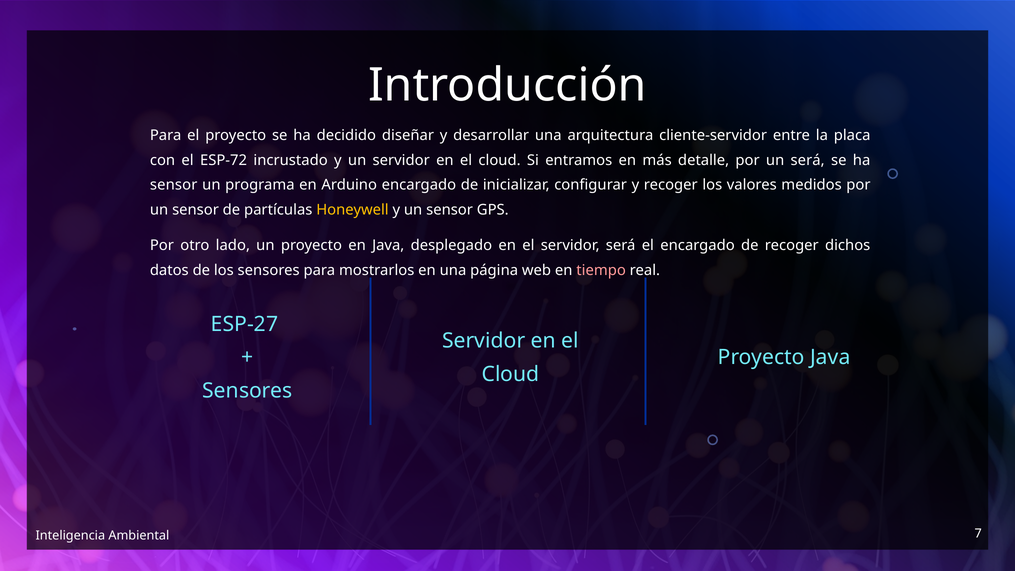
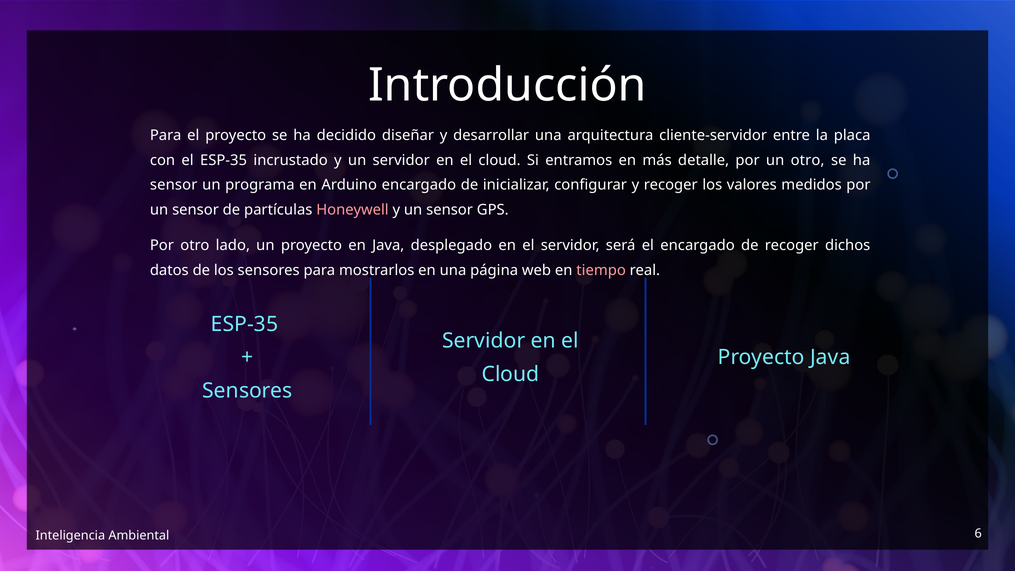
el ESP-72: ESP-72 -> ESP-35 (224, 160)
un será: será -> otro (808, 160)
Honeywell colour: yellow -> pink (352, 210)
ESP-27: ESP-27 -> ESP-35 (245, 324)
7: 7 -> 6 (978, 533)
